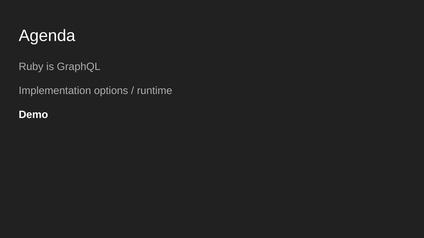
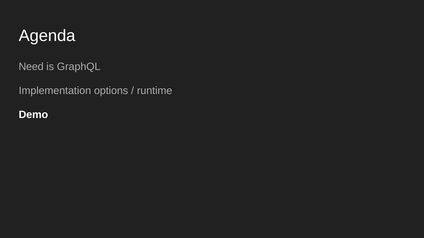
Ruby: Ruby -> Need (31, 67)
